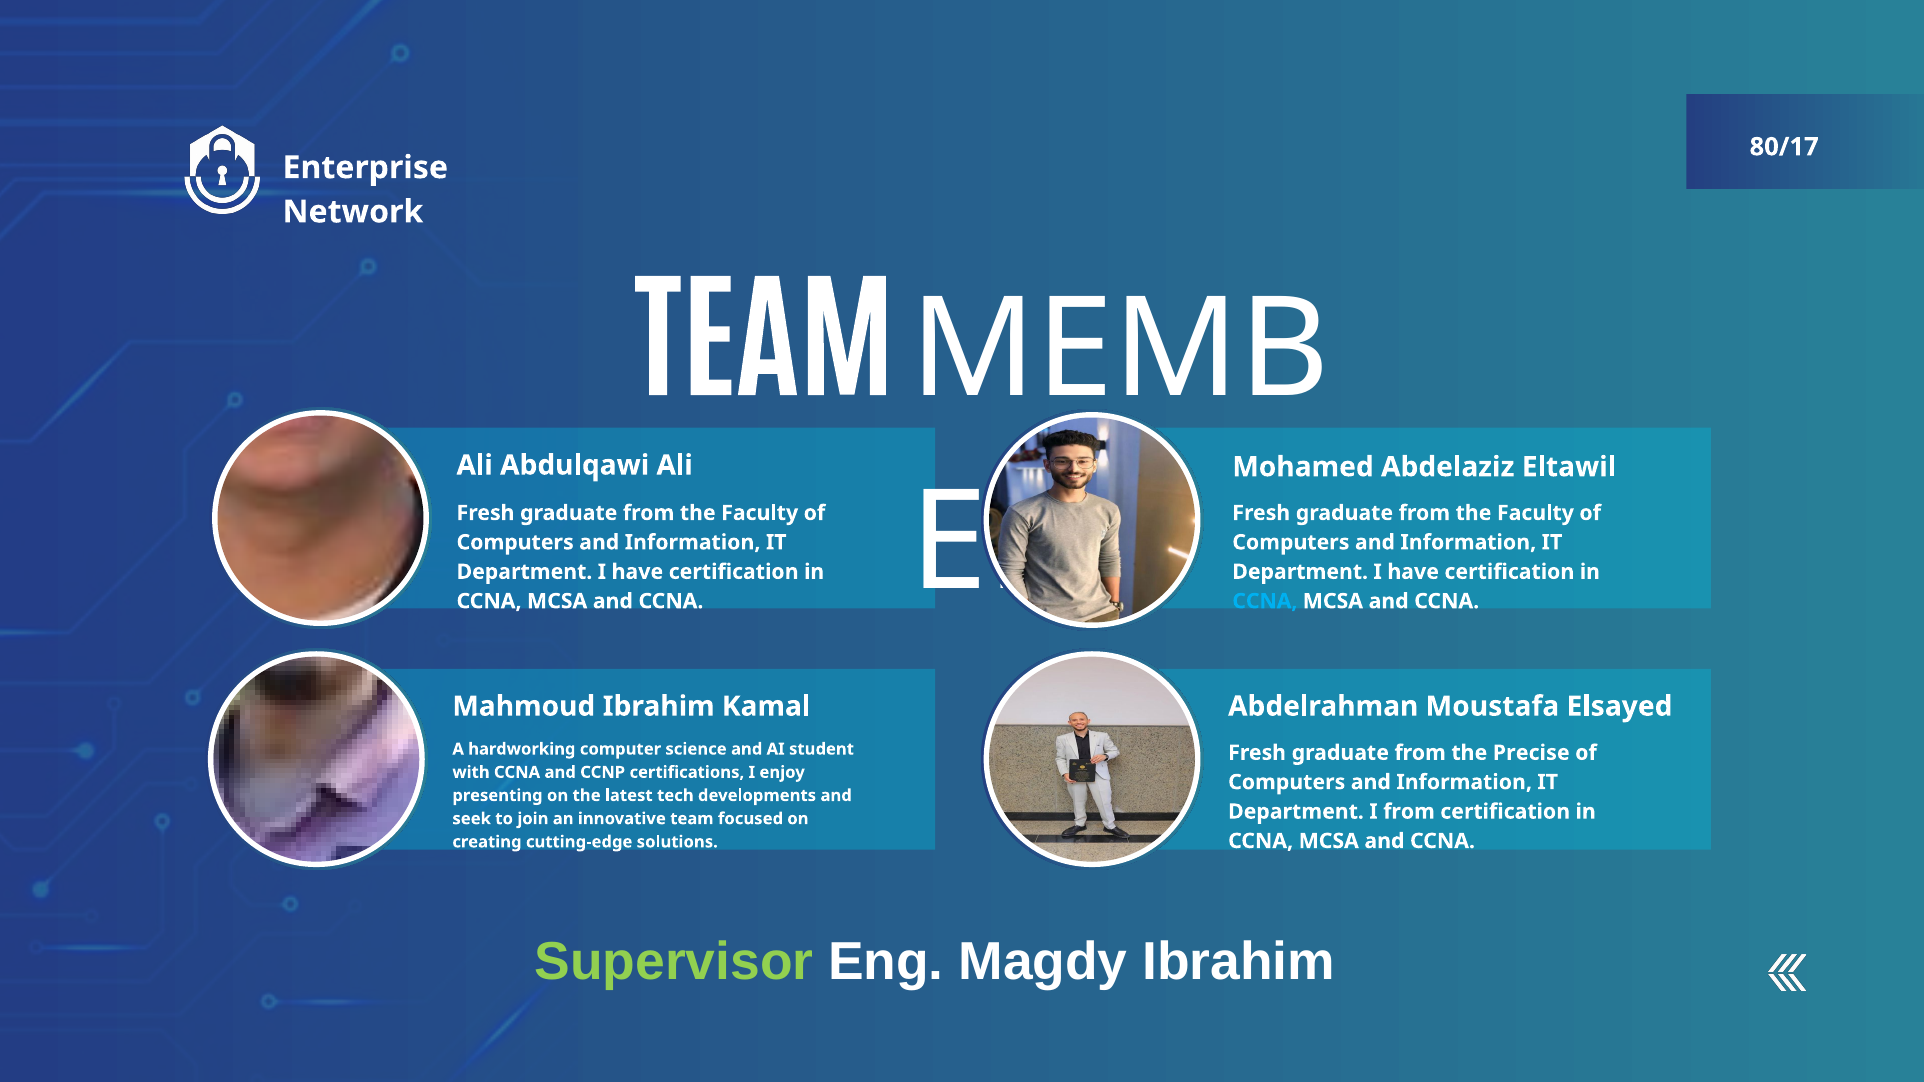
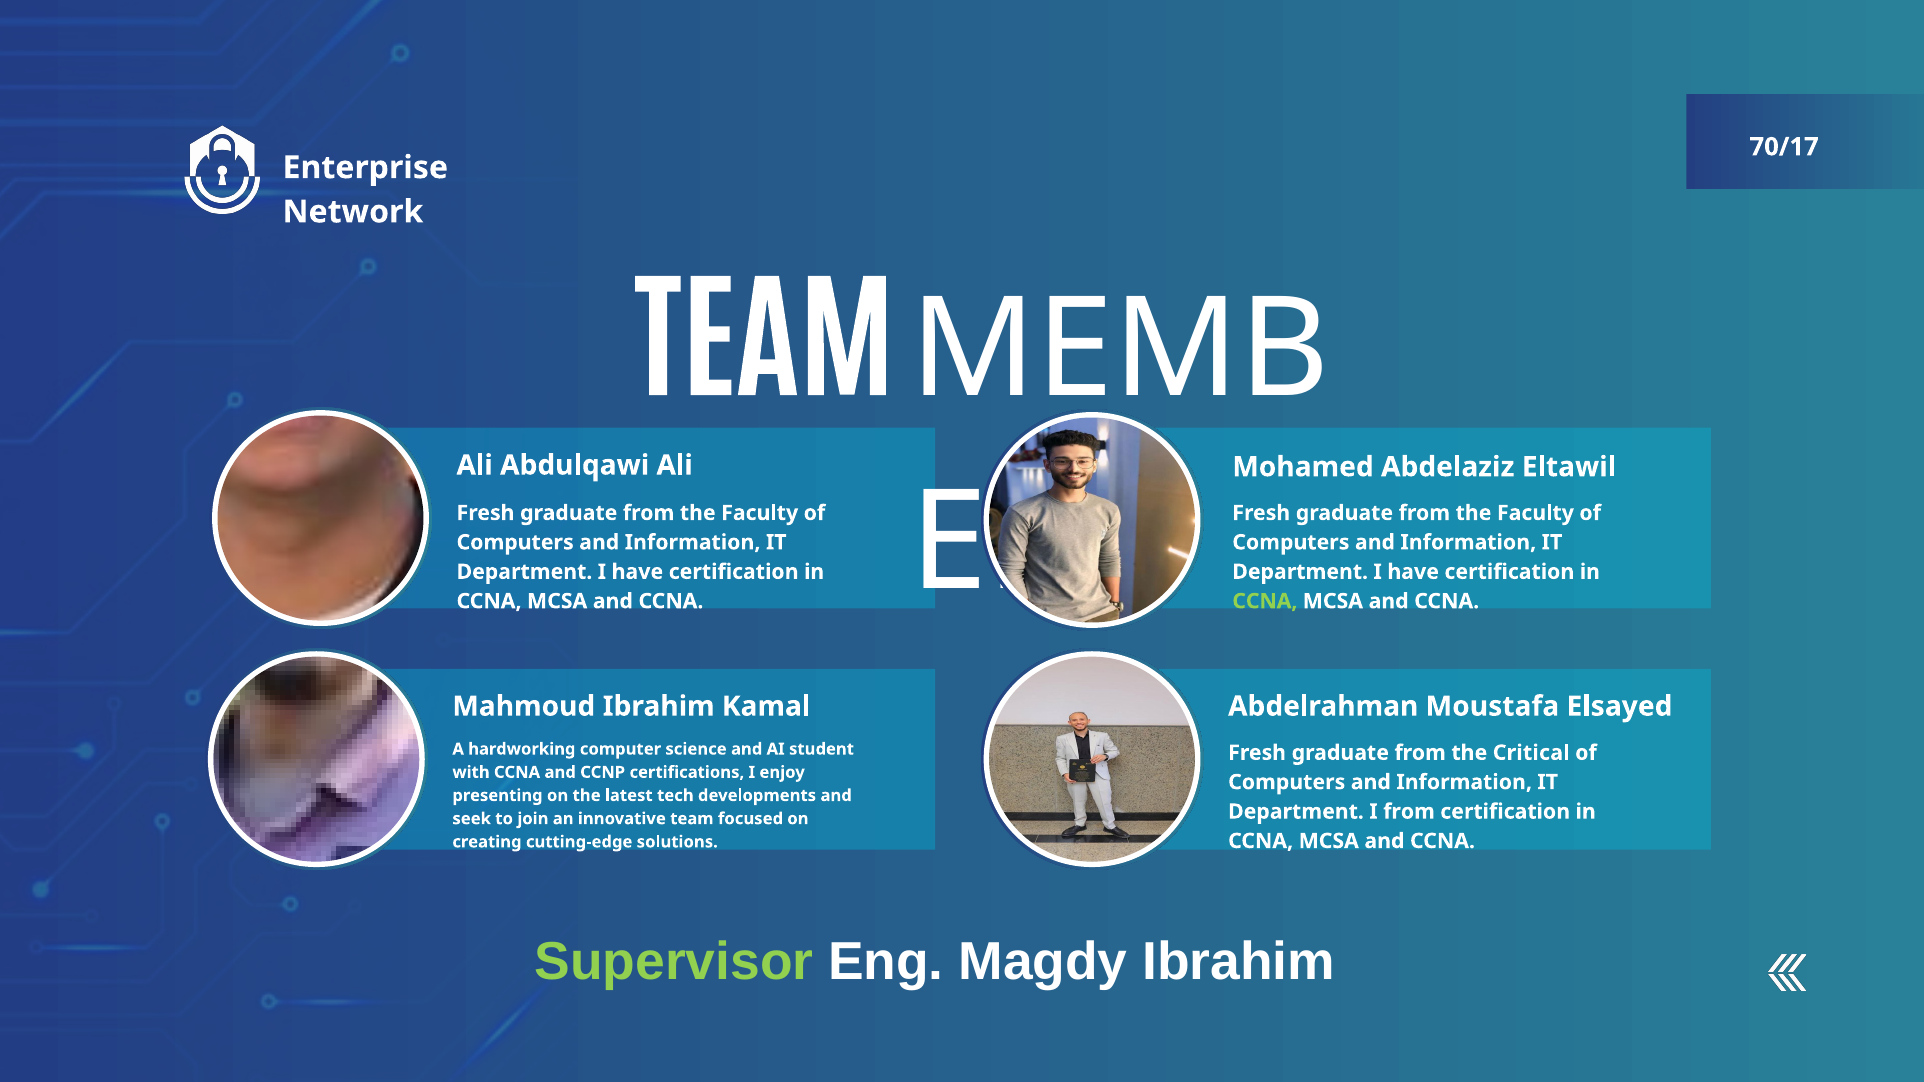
80/17: 80/17 -> 70/17 (1784, 147)
CCNA colour: light blue -> light green (1265, 601)
Precise: Precise -> Critical (1531, 753)
